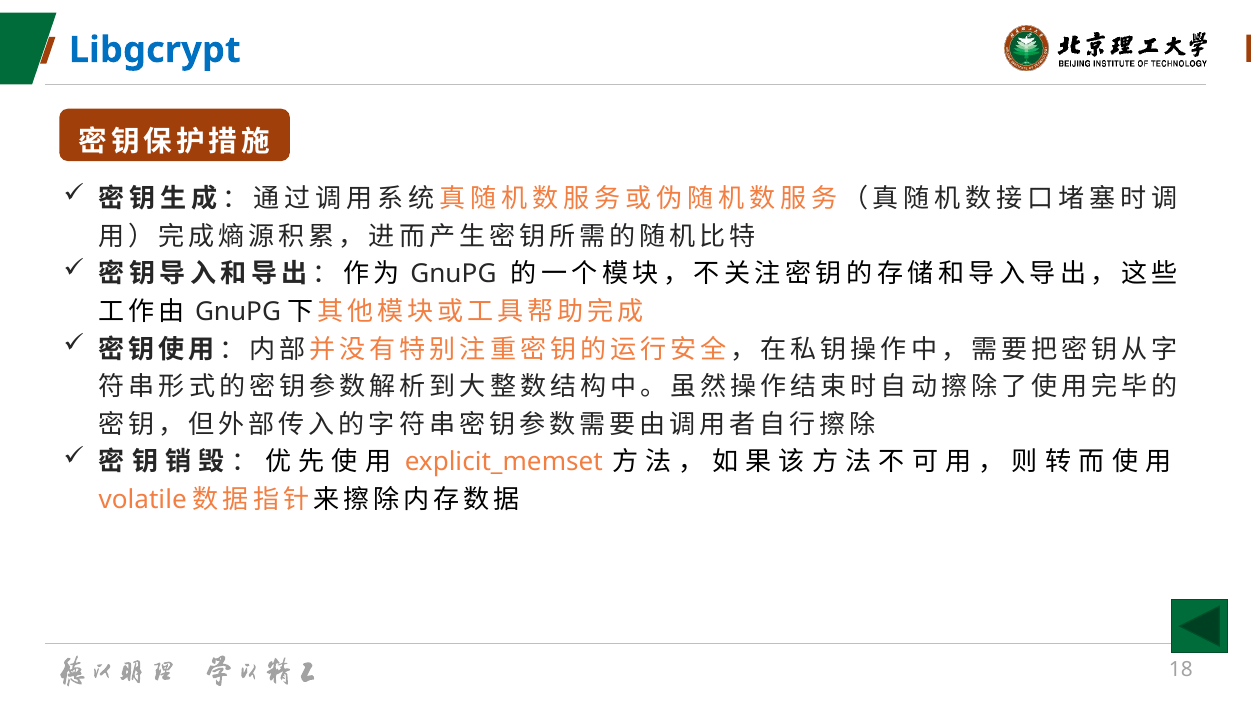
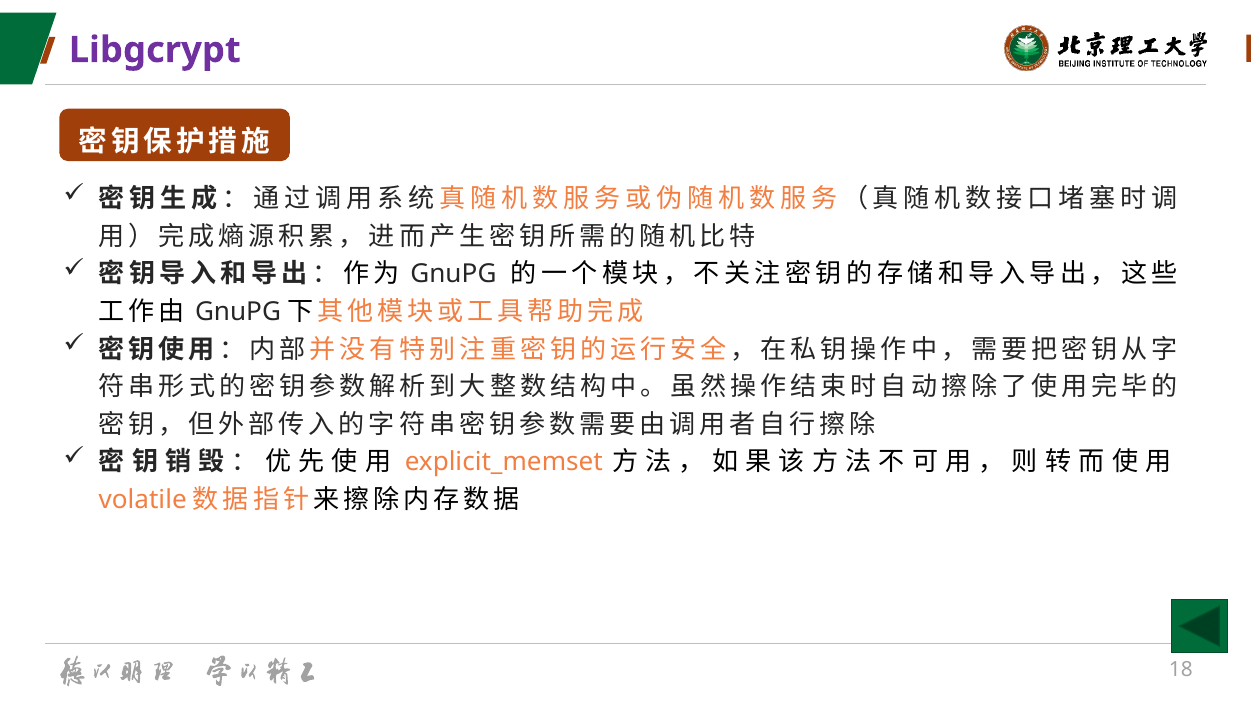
Libgcrypt colour: blue -> purple (155, 50)
